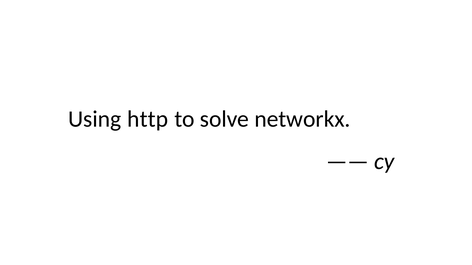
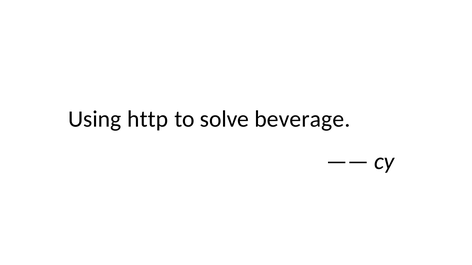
networkx: networkx -> beverage (302, 119)
